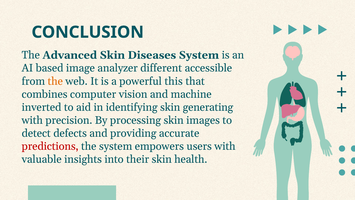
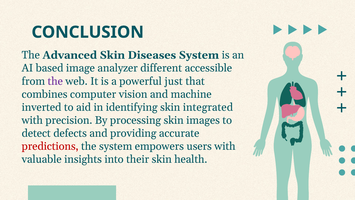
the colour: orange -> purple (55, 81)
this: this -> just (174, 81)
generating: generating -> integrated (208, 107)
